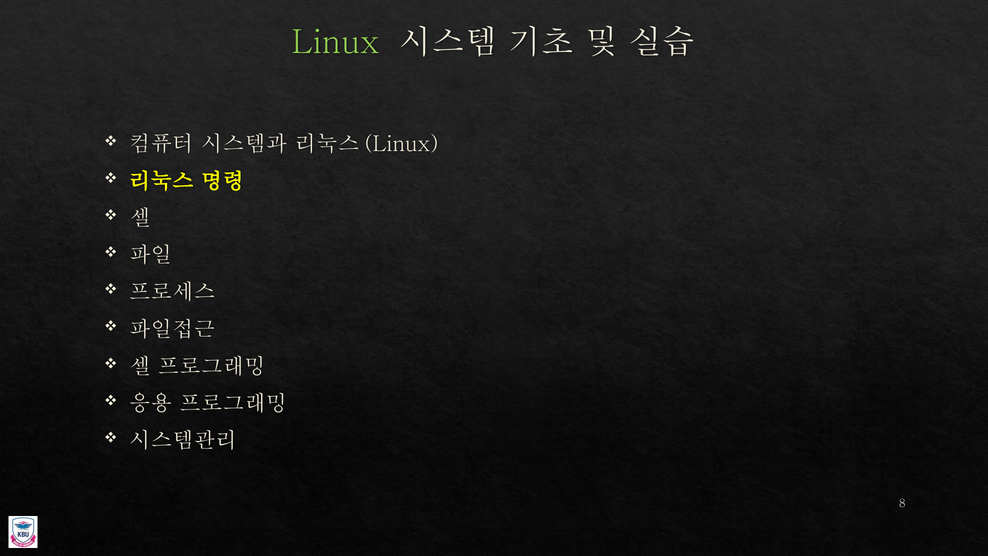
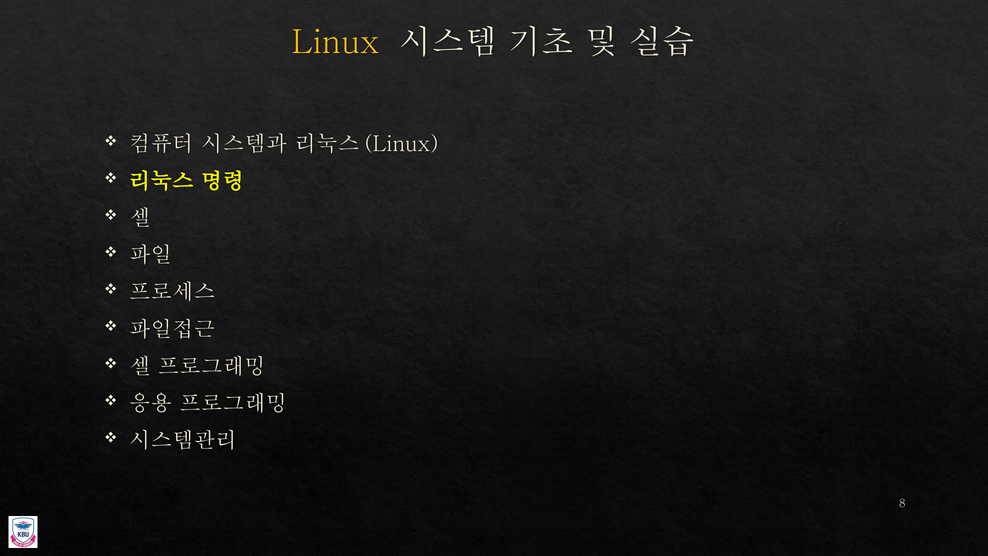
Linux colour: light green -> yellow (336, 42)
